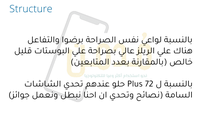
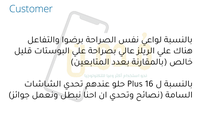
Structure: Structure -> Customer (31, 9)
72: 72 -> 16 (149, 84)
